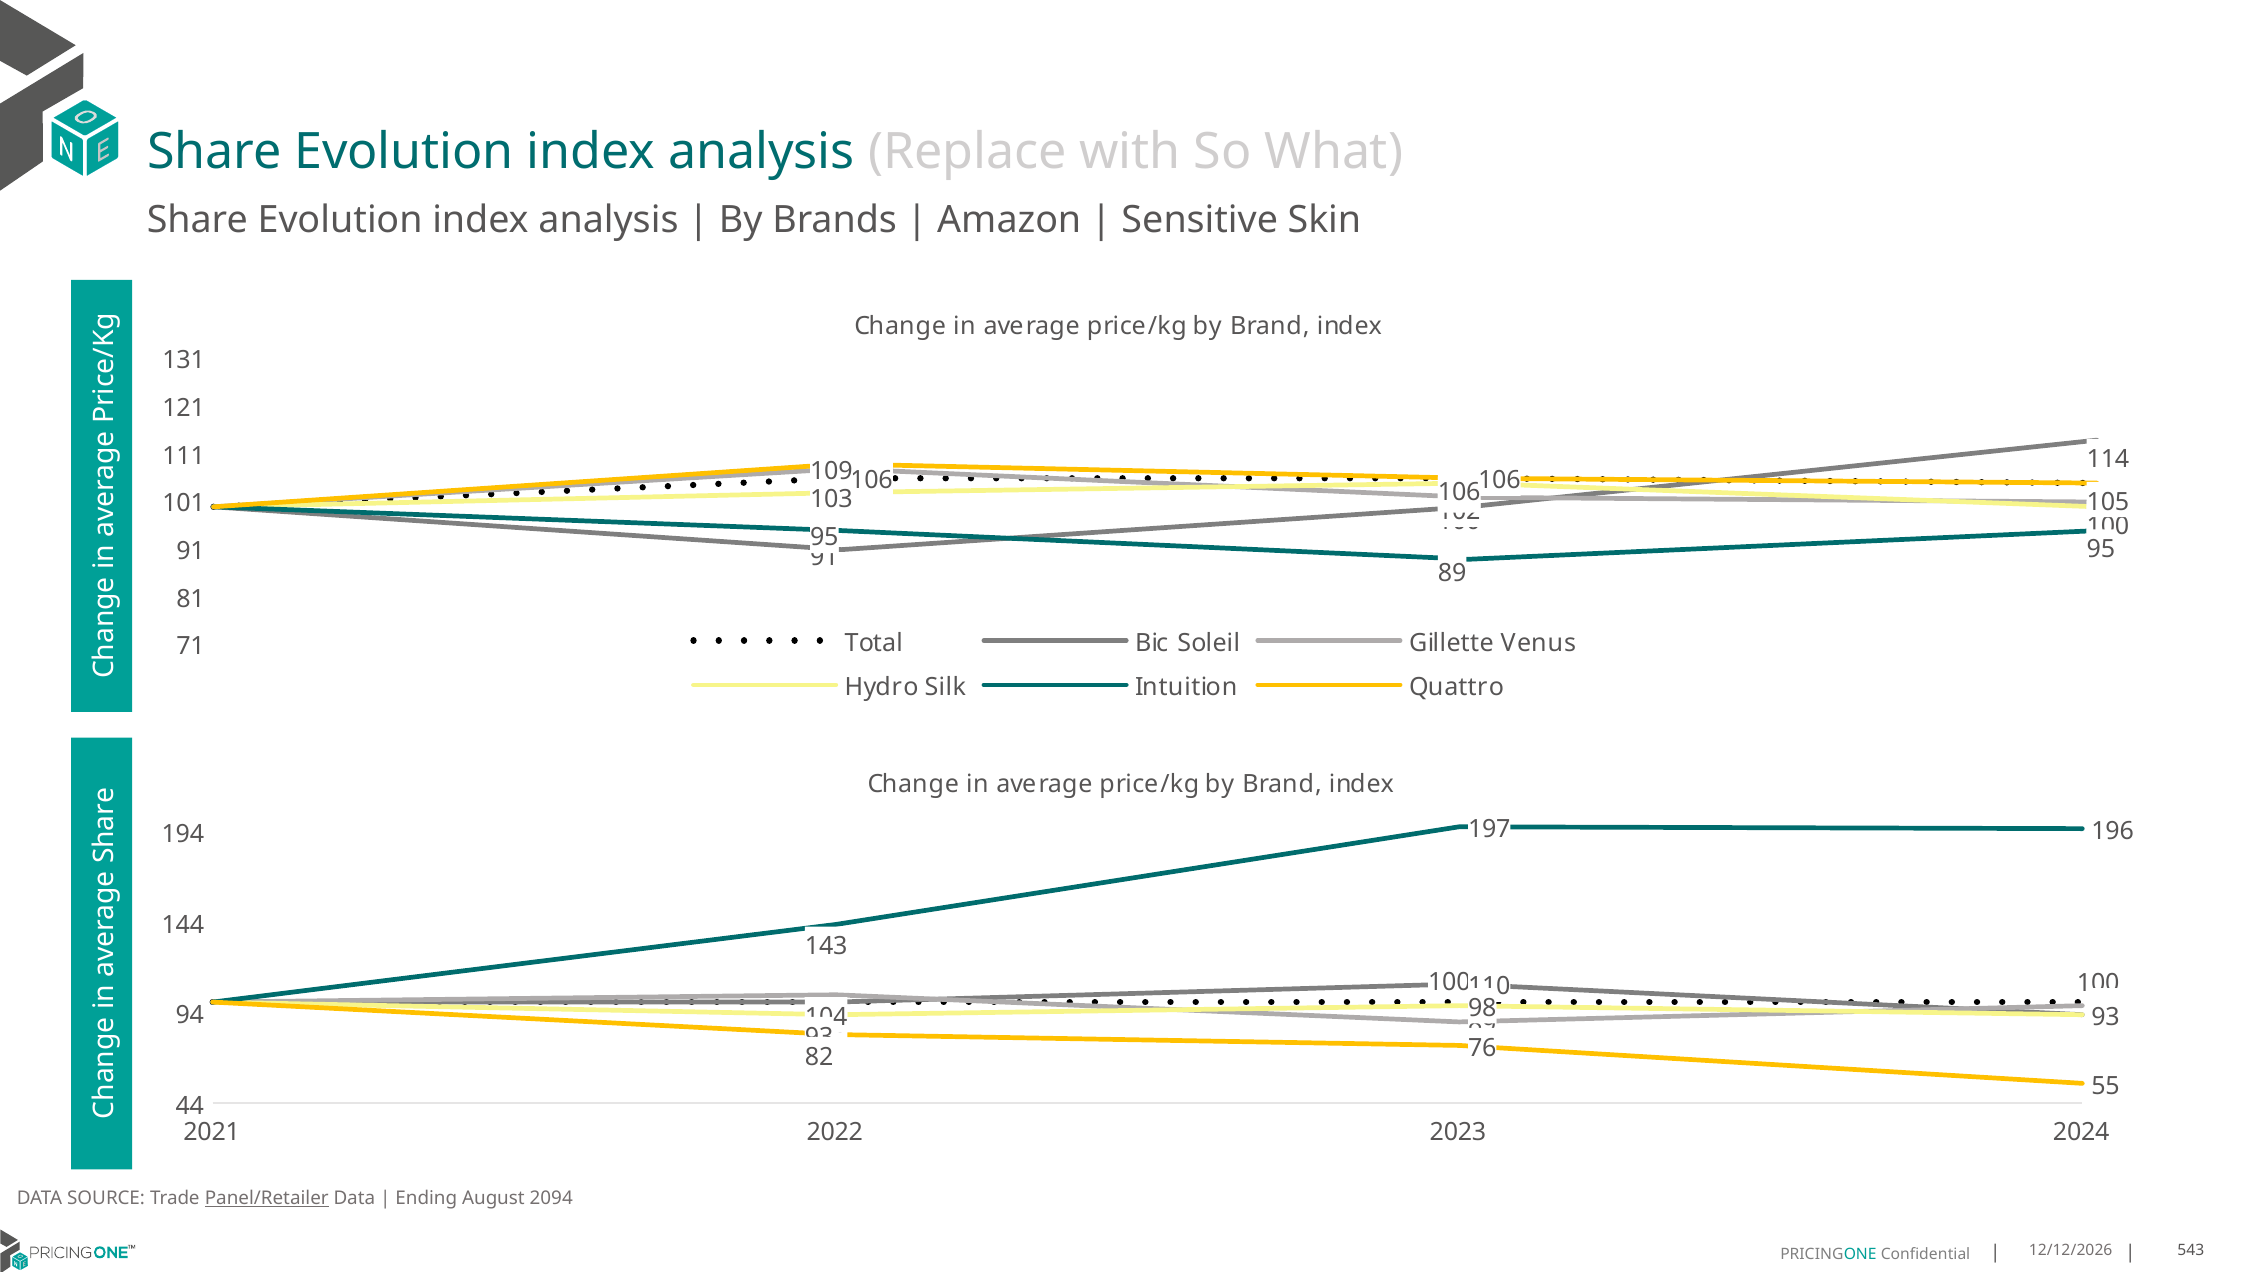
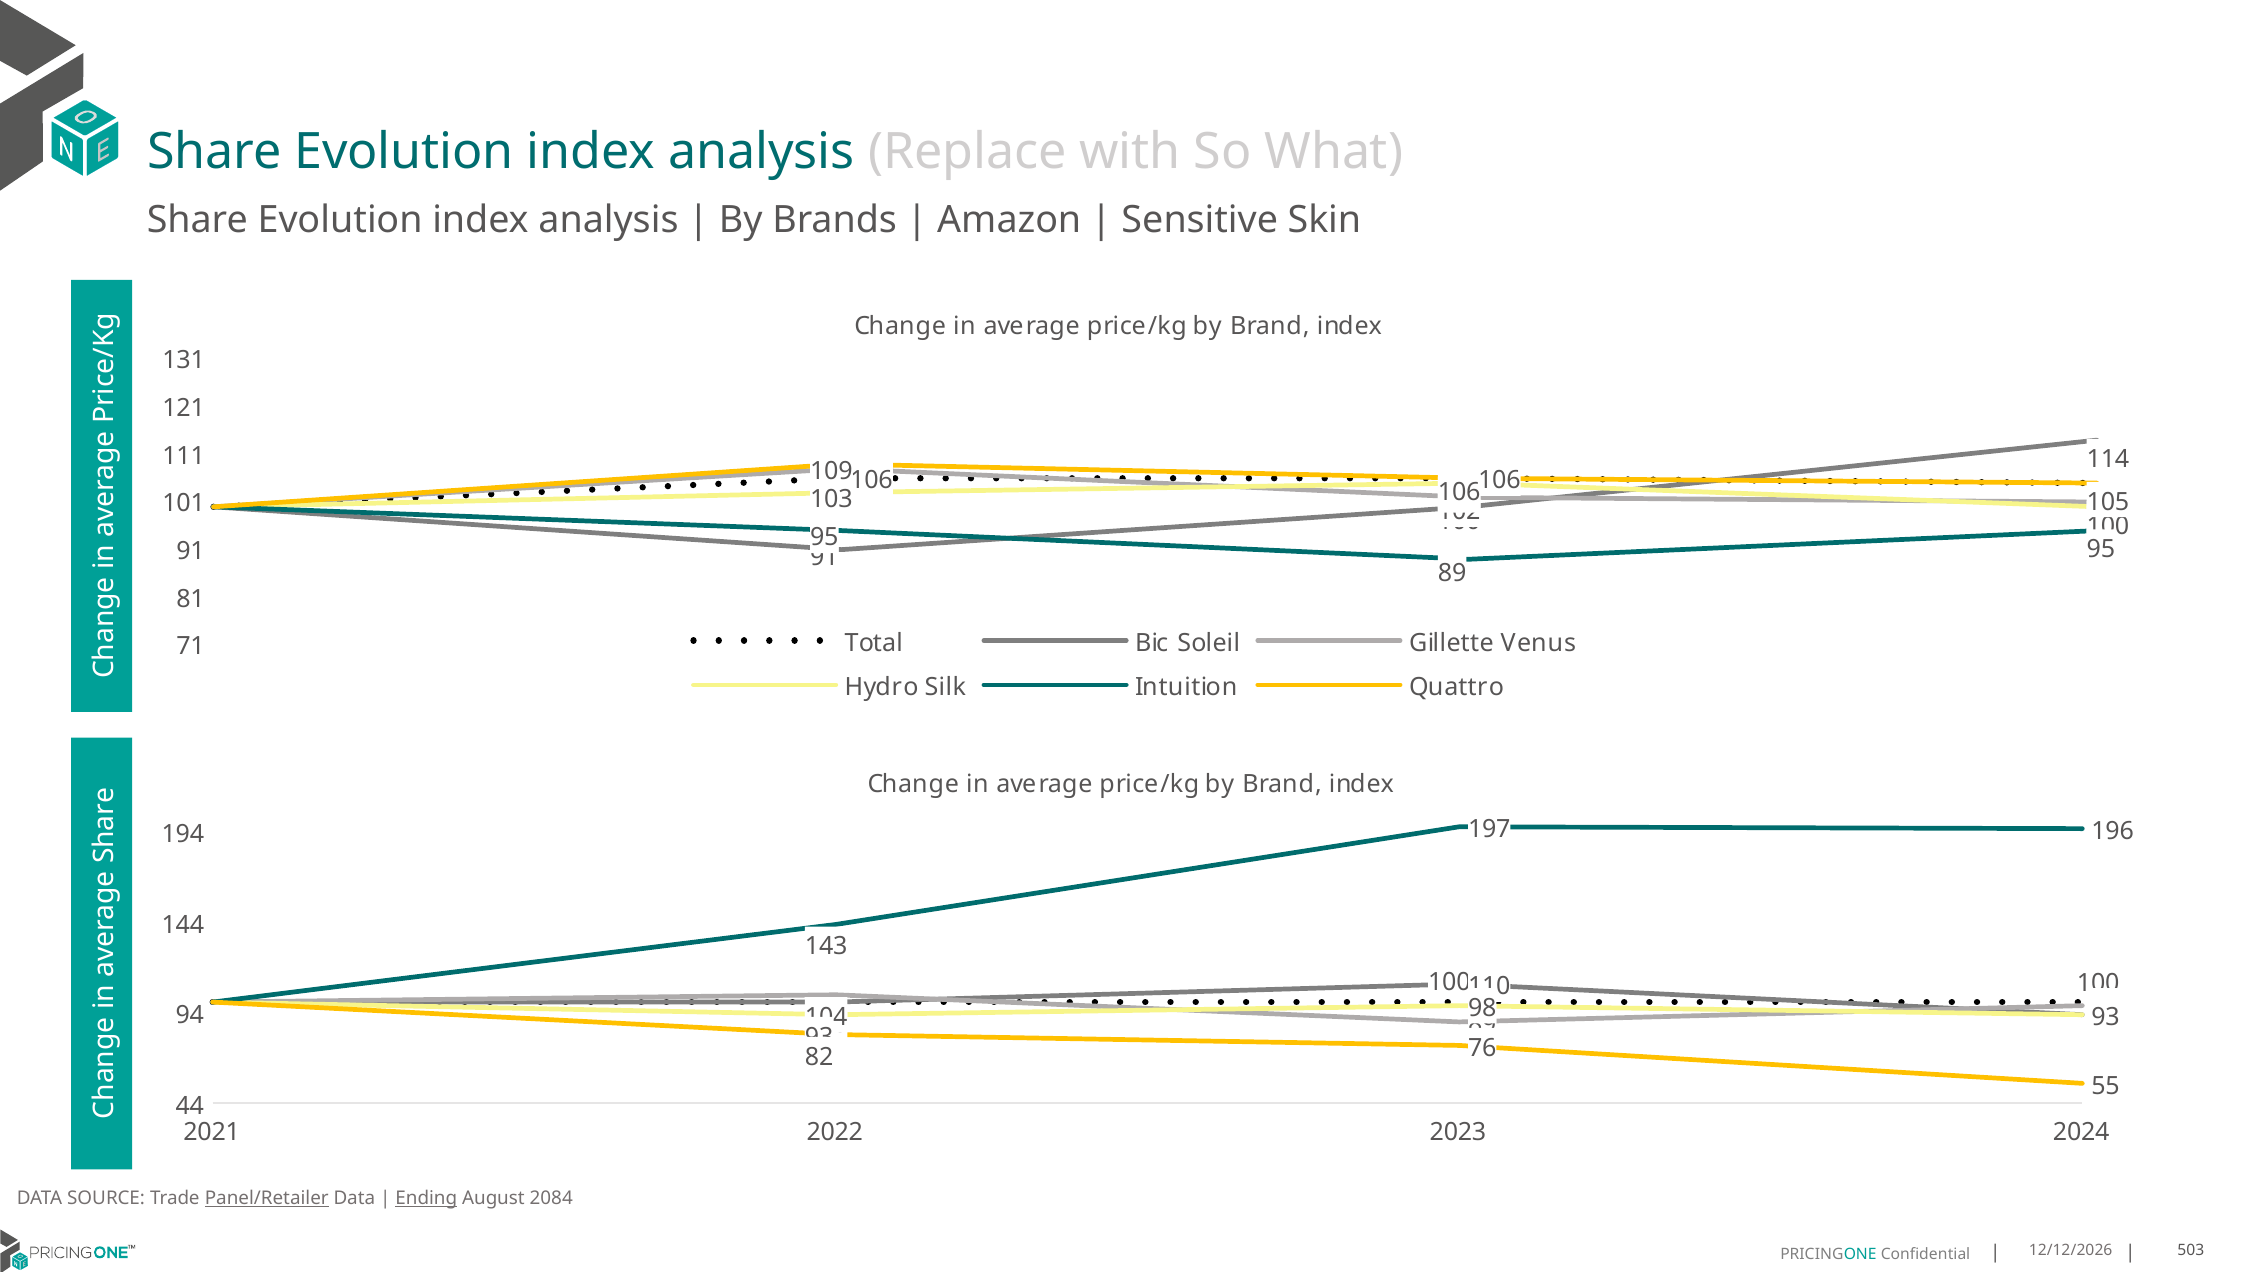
Ending underline: none -> present (426, 1197)
2094: 2094 -> 2084 (551, 1197)
543: 543 -> 503 (2191, 1250)
